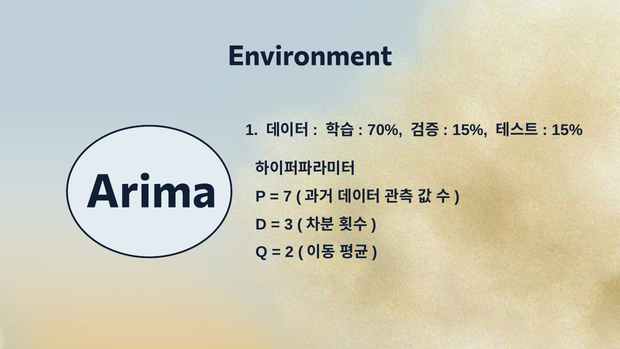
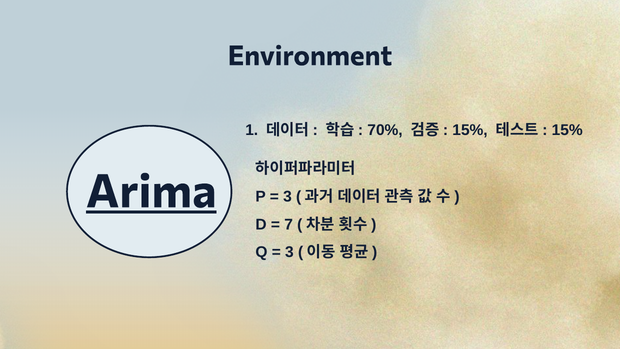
Arima underline: none -> present (151, 192)
7: 7 -> 3 (287, 196)
3: 3 -> 7 (289, 224)
2: 2 -> 3 (289, 252)
